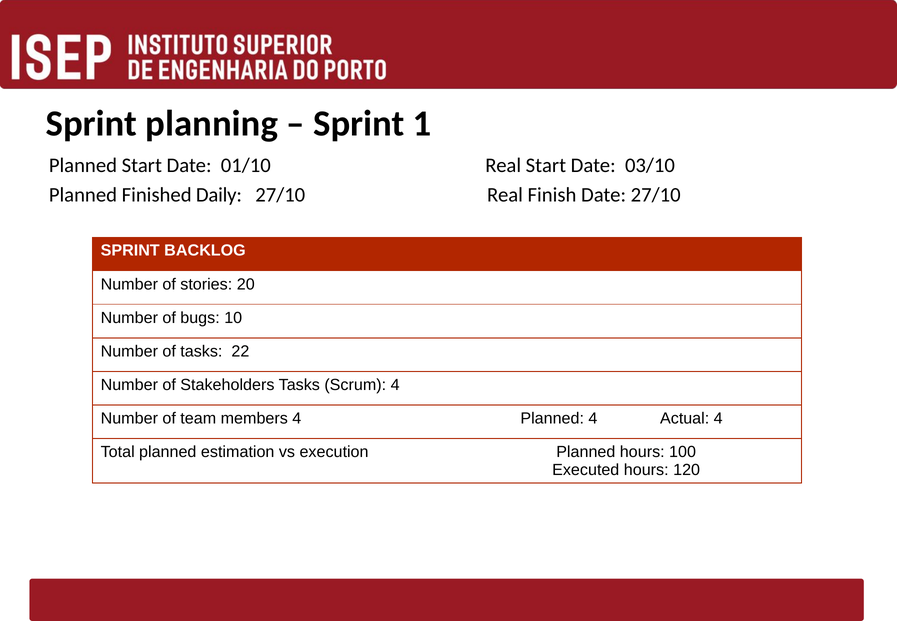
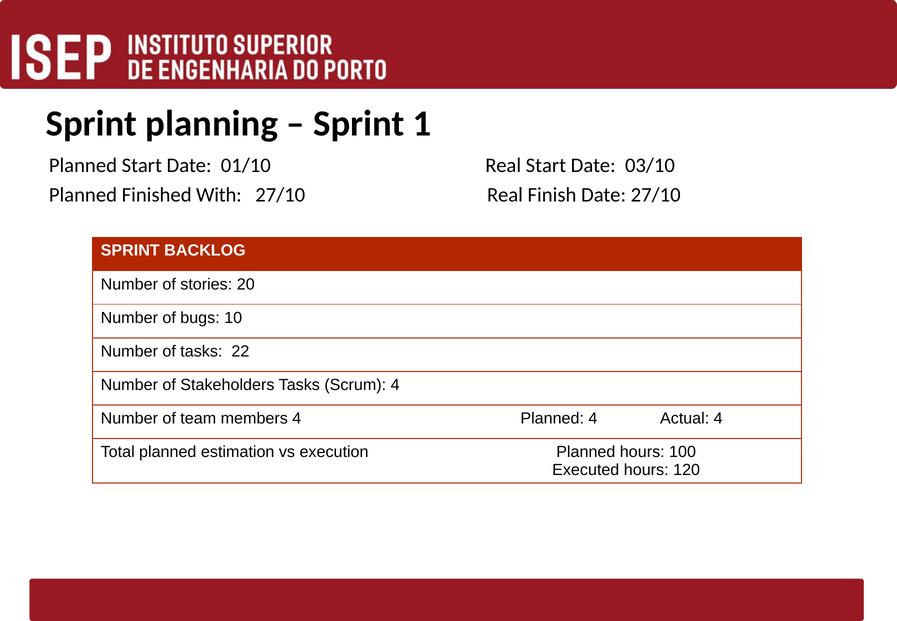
Daily: Daily -> With (219, 195)
